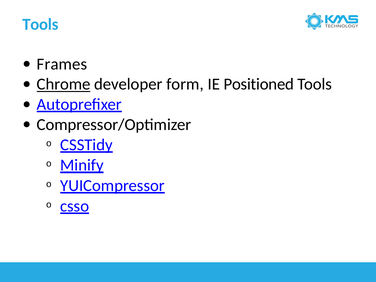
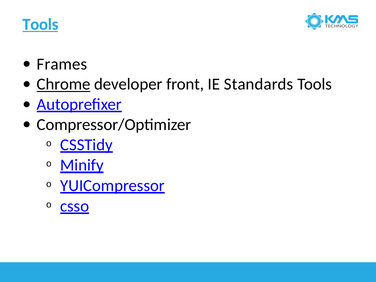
Tools underline: none -> present (40, 24)
form: form -> front (185, 84)
Positioned: Positioned -> Standards (259, 84)
